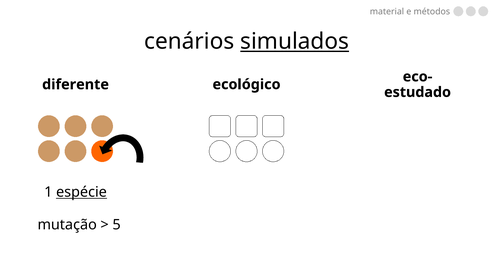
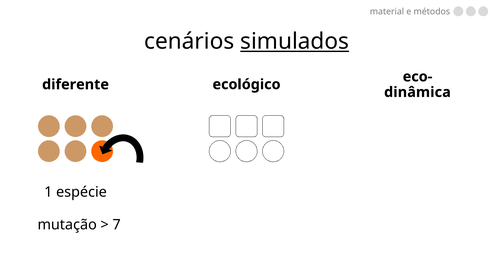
estudado: estudado -> dinâmica (417, 92)
espécie underline: present -> none (81, 192)
5: 5 -> 7 (117, 225)
